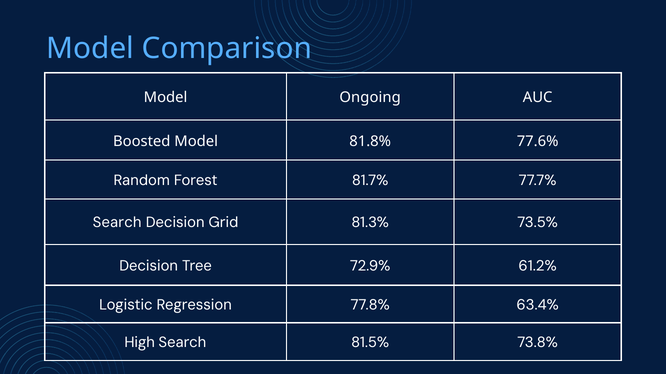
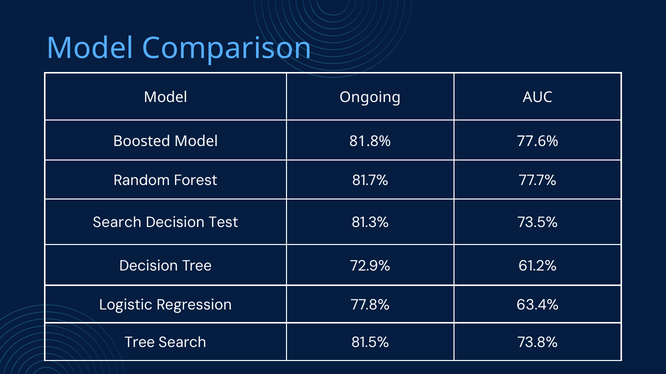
Grid: Grid -> Test (224, 223)
High: High -> Tree (140, 343)
